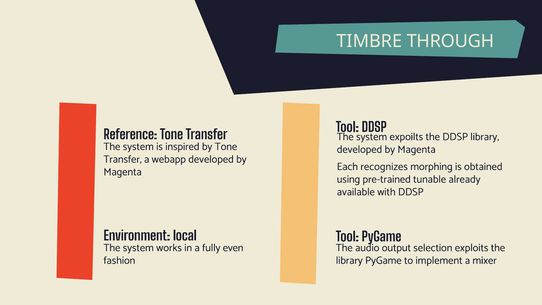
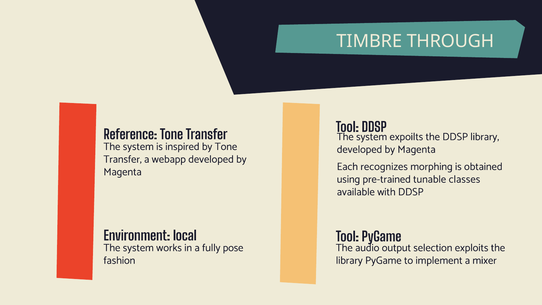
already: already -> classes (464, 179)
even: even -> pose (233, 248)
